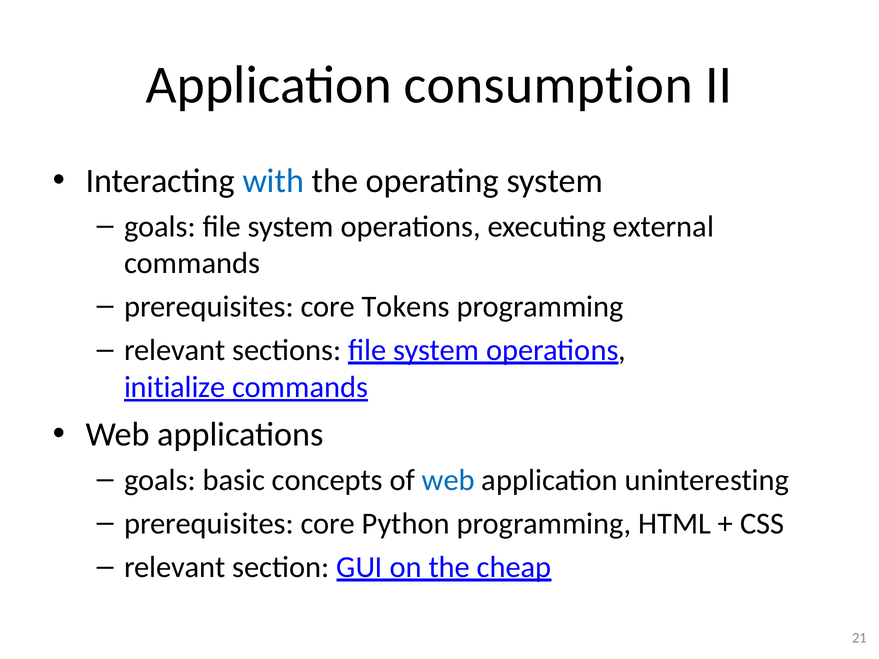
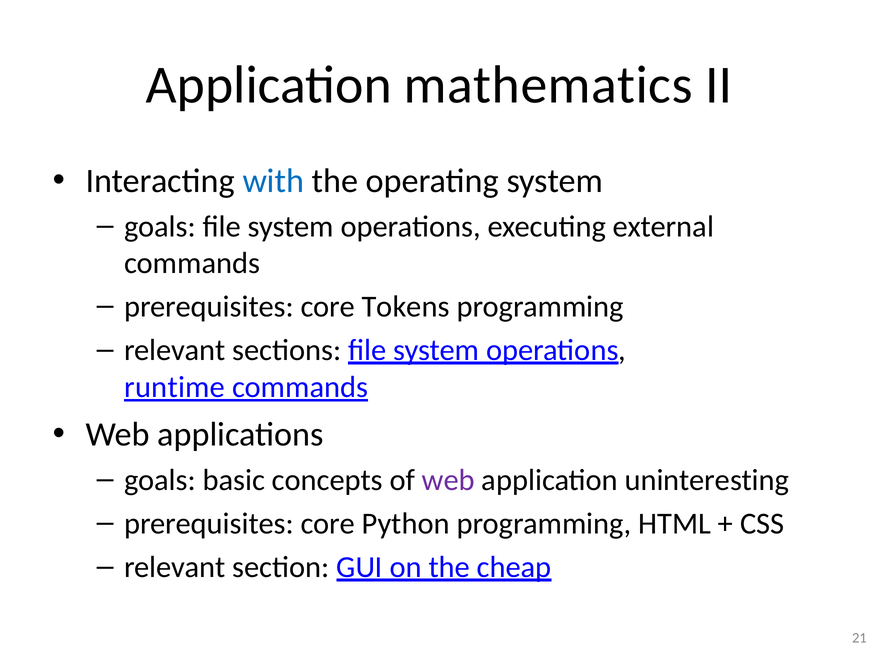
consumption: consumption -> mathematics (548, 85)
initialize: initialize -> runtime (175, 387)
web colour: blue -> purple (448, 480)
